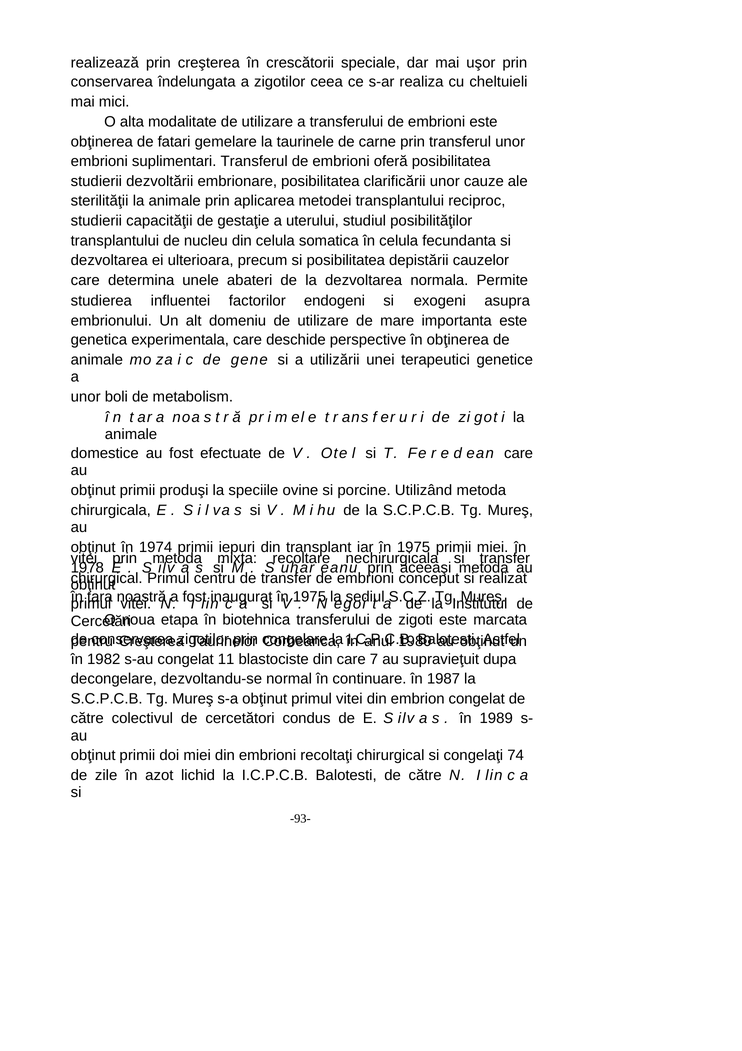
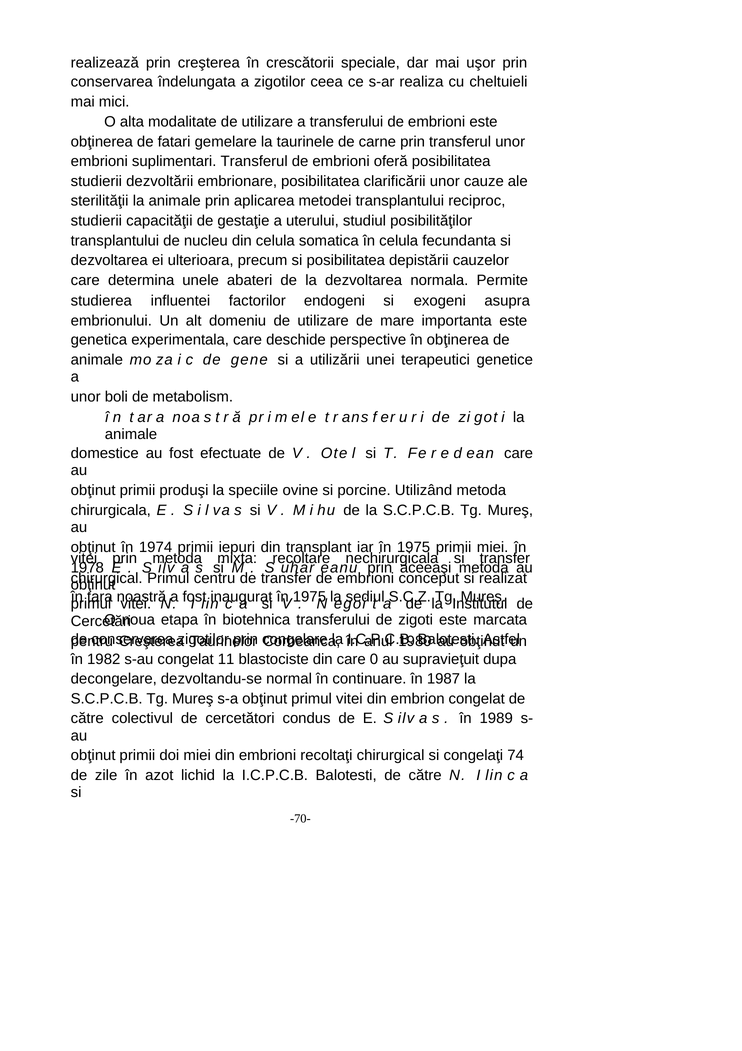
7: 7 -> 0 (374, 659)
-93-: -93- -> -70- (300, 818)
